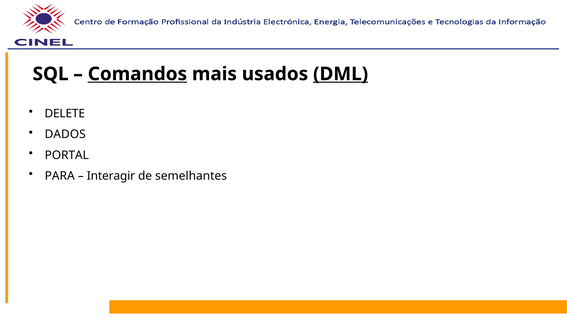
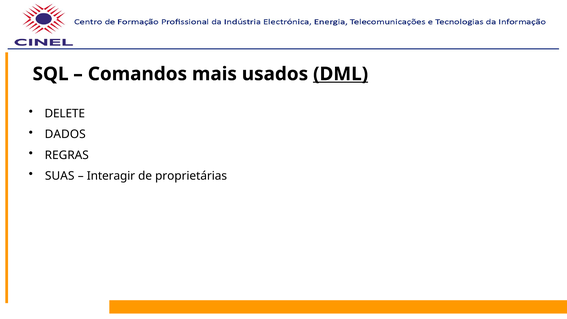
Comandos underline: present -> none (137, 74)
PORTAL: PORTAL -> REGRAS (67, 155)
PARA: PARA -> SUAS (60, 176)
semelhantes: semelhantes -> proprietárias (191, 176)
